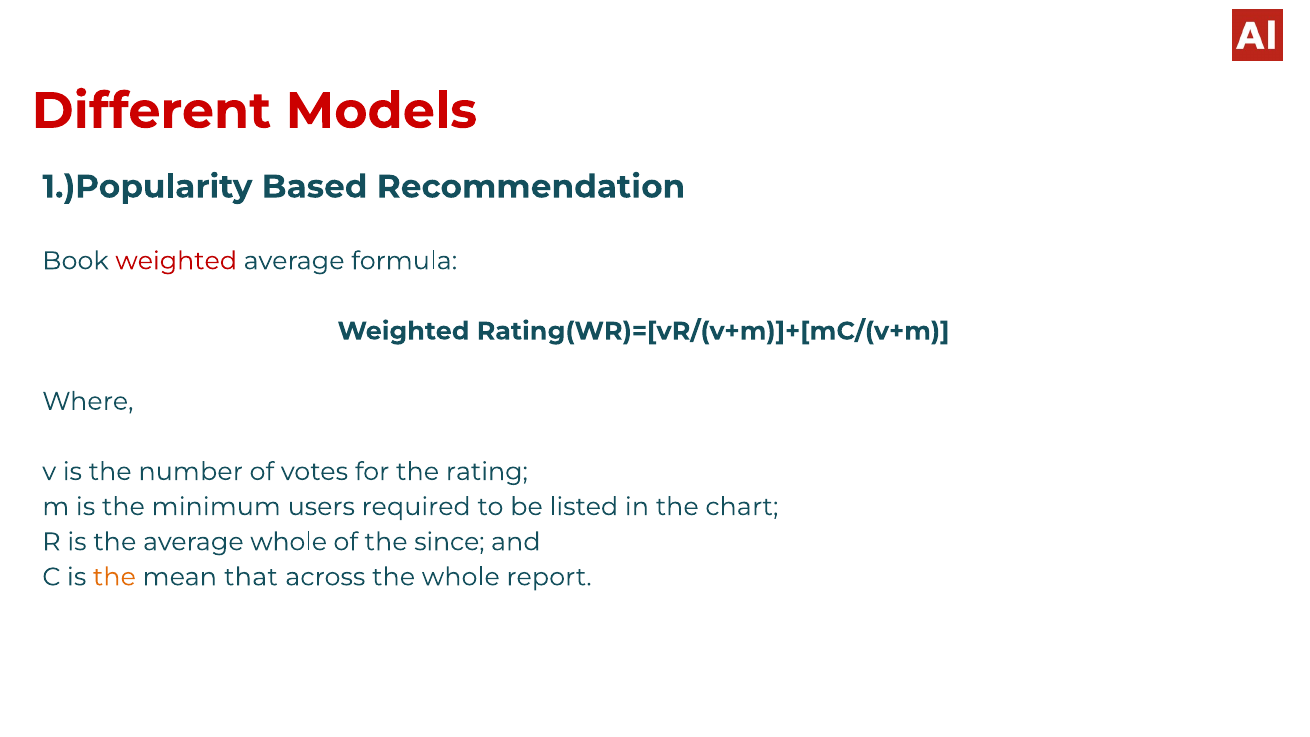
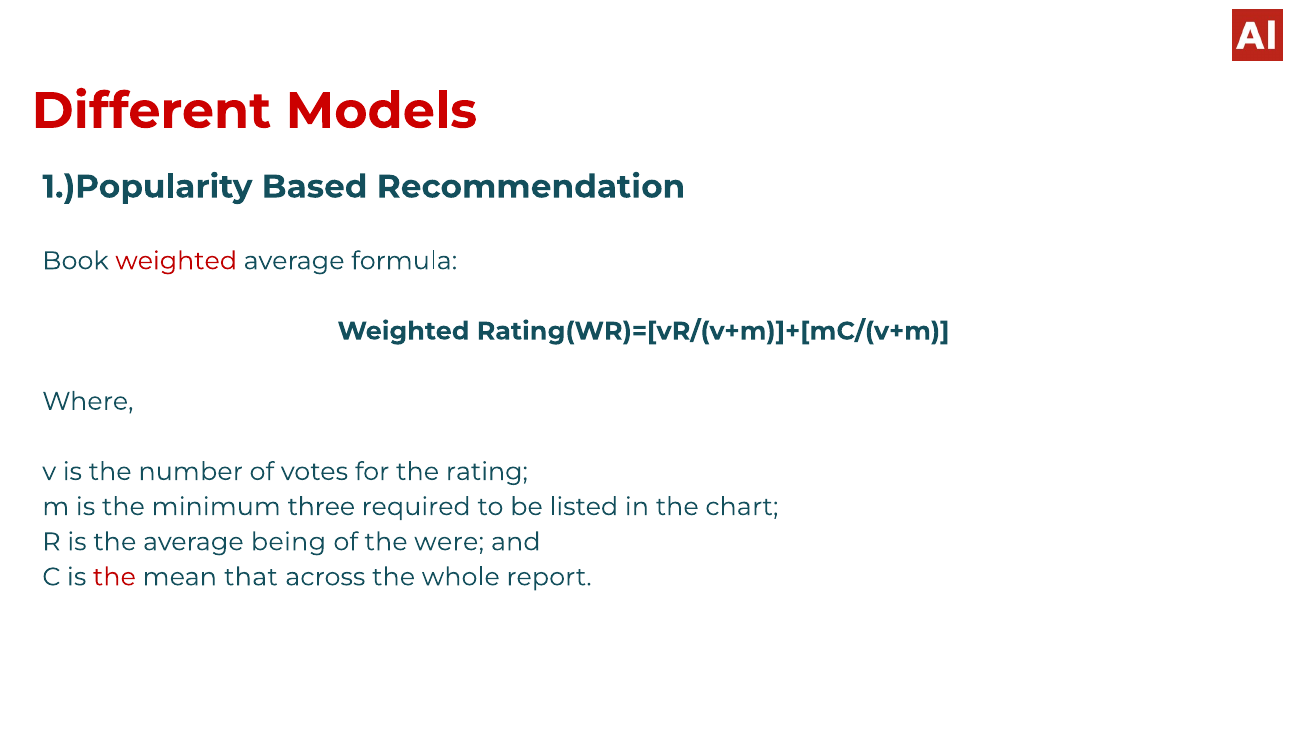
users: users -> three (321, 507)
average whole: whole -> being (288, 542)
since: since -> were (449, 542)
the colour: orange -> red (114, 577)
